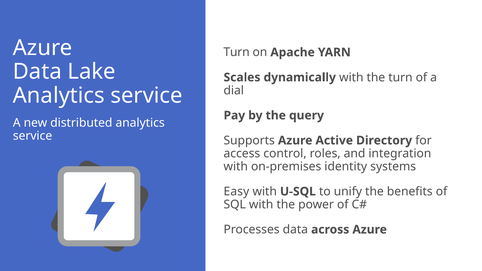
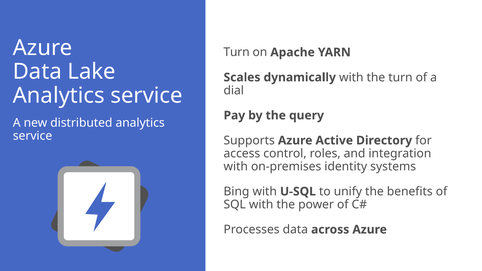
Easy: Easy -> Bing (236, 192)
